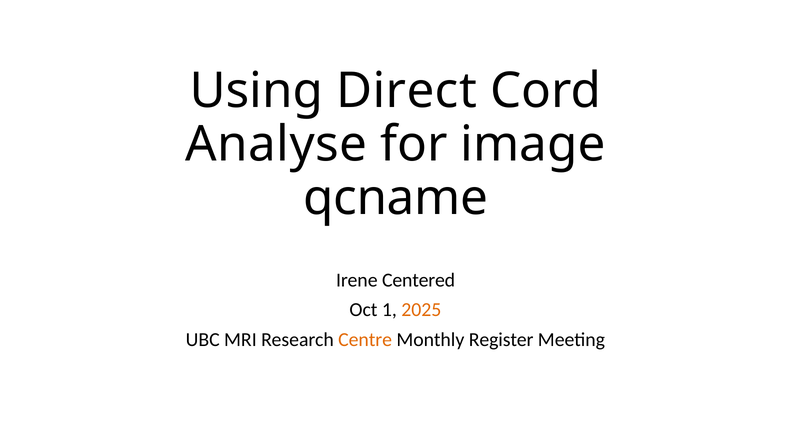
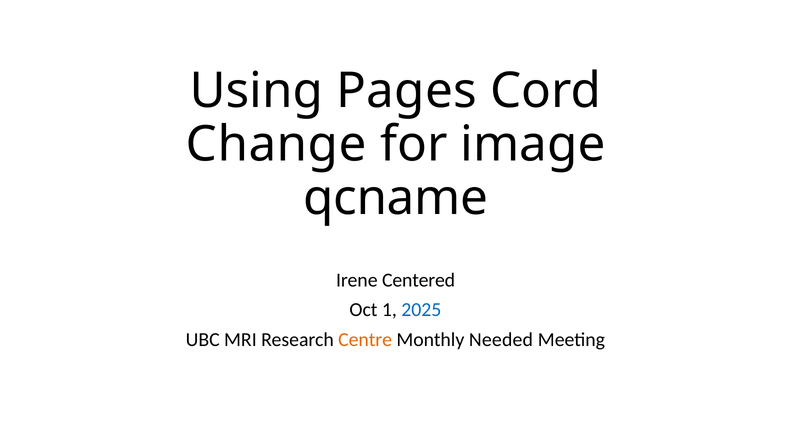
Direct: Direct -> Pages (407, 91)
Analyse: Analyse -> Change (276, 144)
2025 colour: orange -> blue (421, 310)
Register: Register -> Needed (501, 339)
